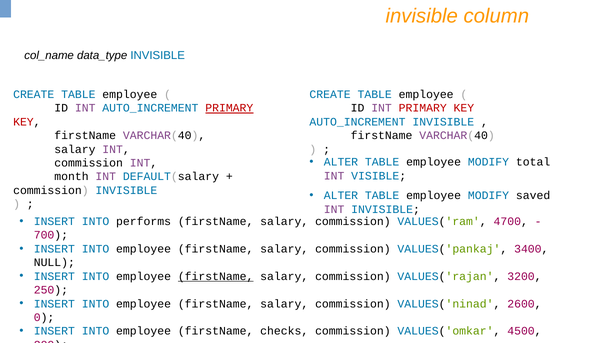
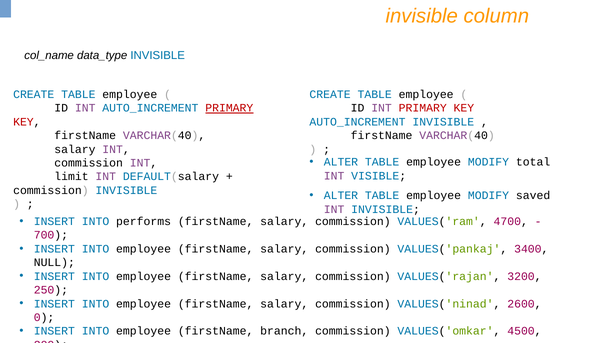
month: month -> limit (71, 177)
firstName underline: present -> none (216, 276)
checks: checks -> branch (284, 331)
